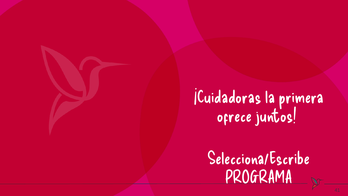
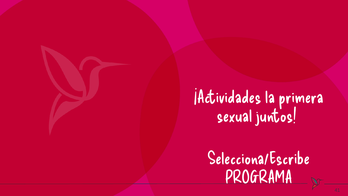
¡Cuidadoras: ¡Cuidadoras -> ¡Actividades (228, 97)
ofrece: ofrece -> sexual (234, 116)
